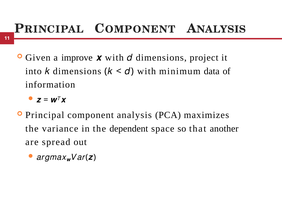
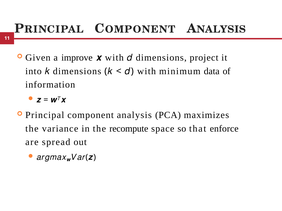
dependent: dependent -> recompute (129, 129)
another: another -> enforce (224, 129)
